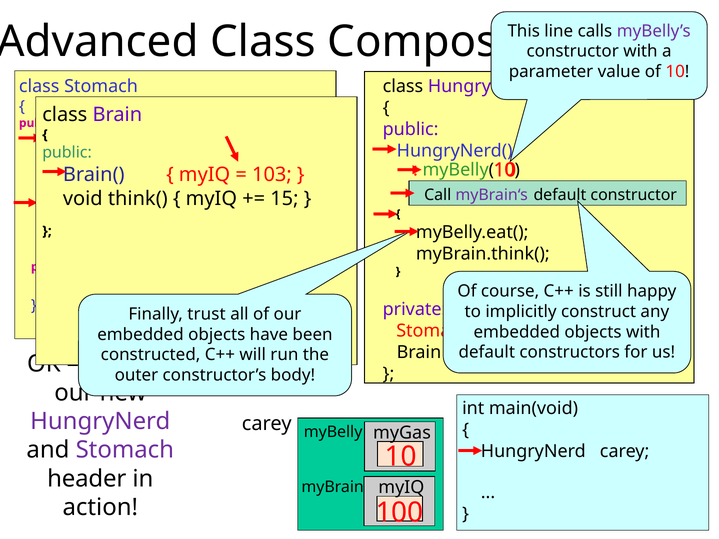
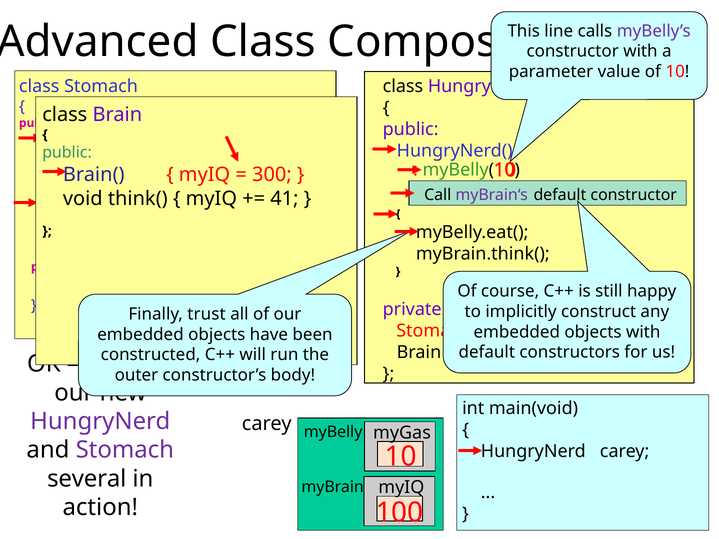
103: 103 -> 300 (272, 175)
15: 15 -> 41 (284, 199)
header: header -> several (87, 479)
